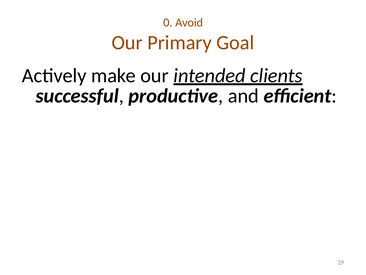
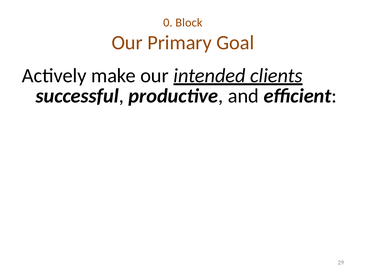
Avoid: Avoid -> Block (189, 23)
